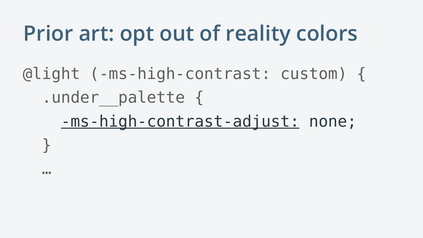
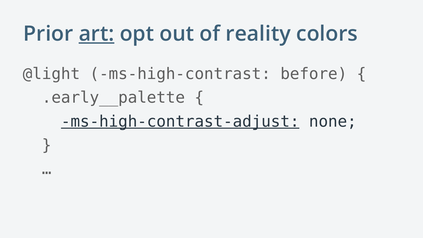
art underline: none -> present (96, 34)
custom: custom -> before (314, 74)
.under__palette: .under__palette -> .early__palette (113, 98)
